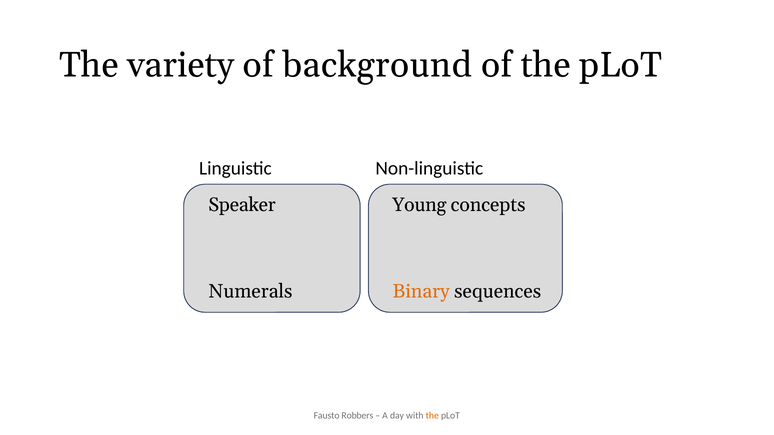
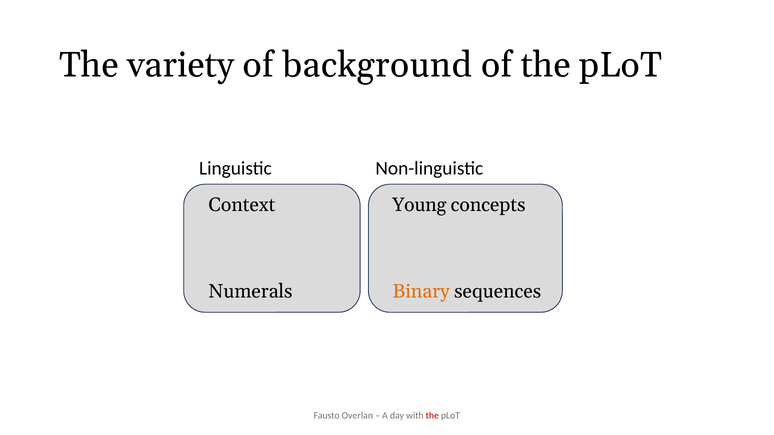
Speaker: Speaker -> Context (242, 205)
Robbers: Robbers -> Overlan (357, 416)
the colour: orange -> red (432, 416)
